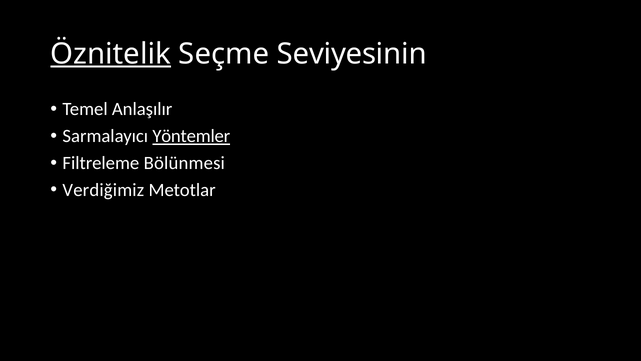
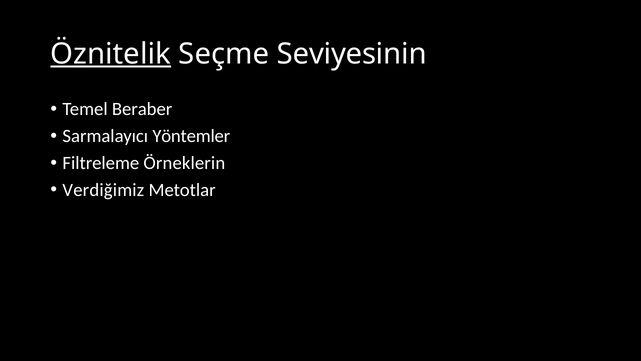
Anlaşılır: Anlaşılır -> Beraber (142, 109)
Yöntemler underline: present -> none (191, 136)
Bölünmesi: Bölünmesi -> Örneklerin (184, 163)
